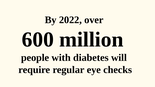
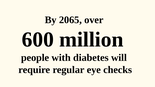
2022: 2022 -> 2065 (70, 20)
